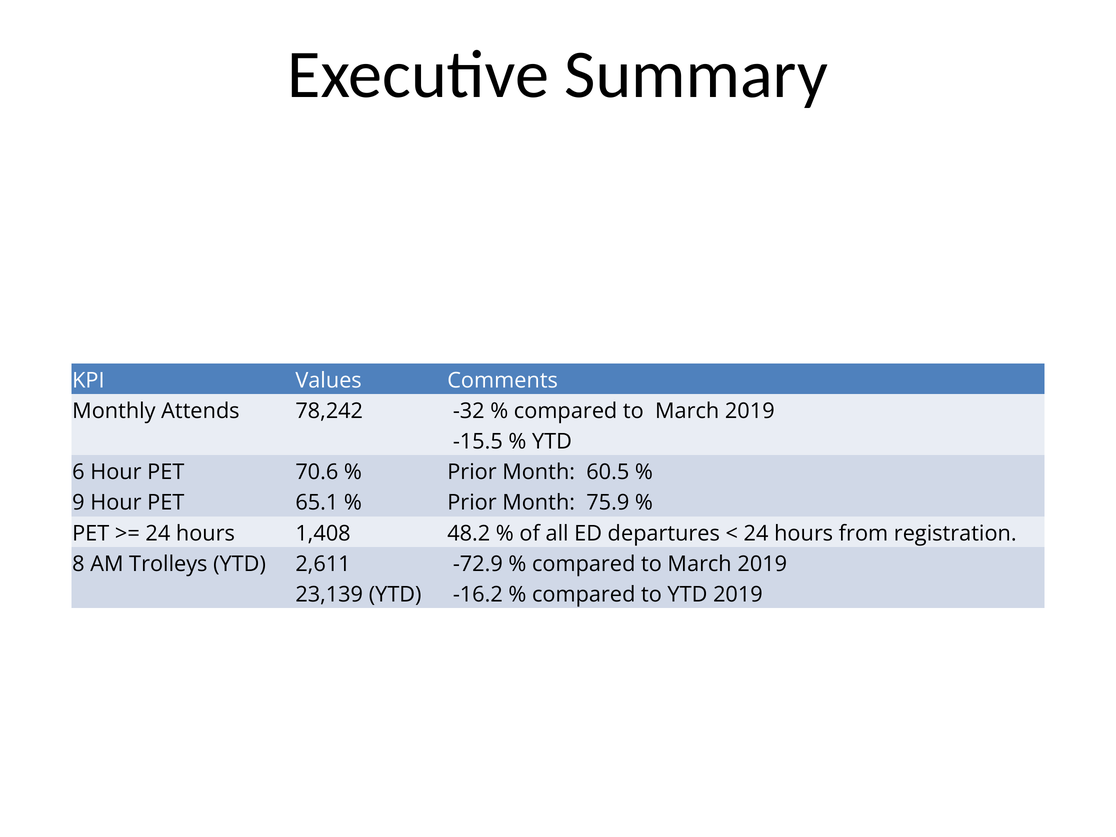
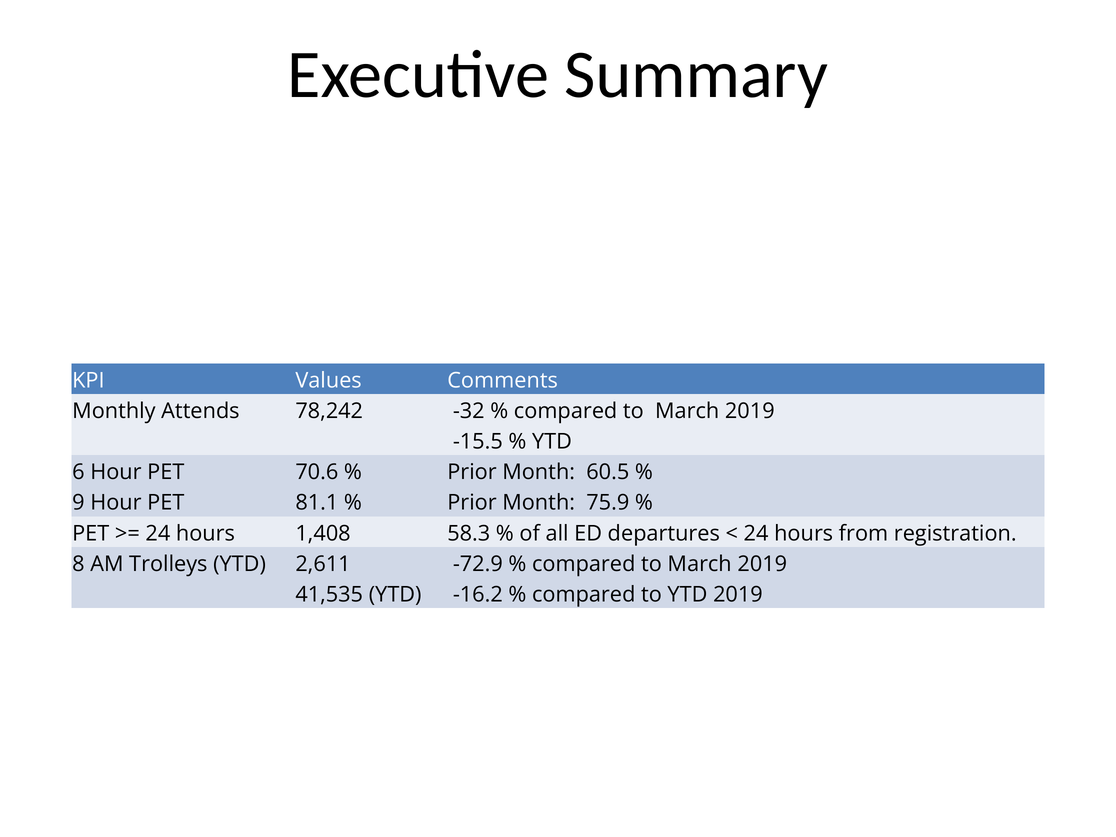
65.1: 65.1 -> 81.1 (317, 503)
48.2: 48.2 -> 58.3 (469, 533)
23,139: 23,139 -> 41,535 (329, 594)
